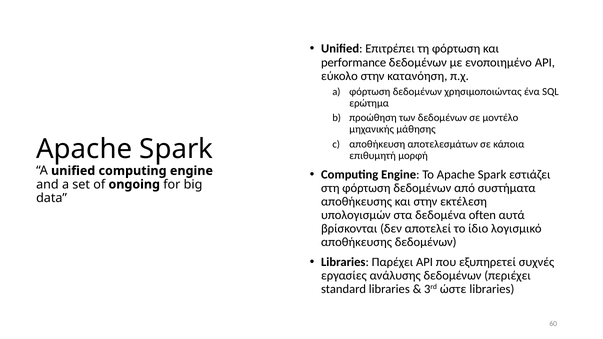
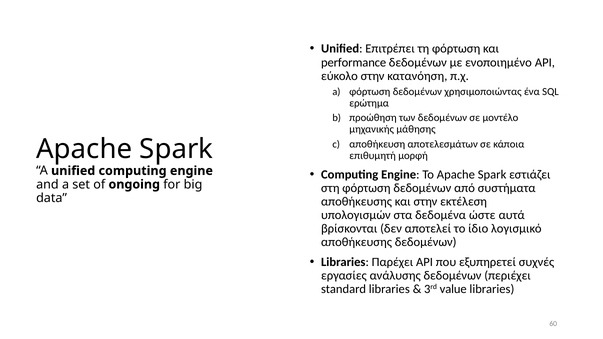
often: often -> ώστε (482, 215)
ώστε: ώστε -> value (453, 289)
